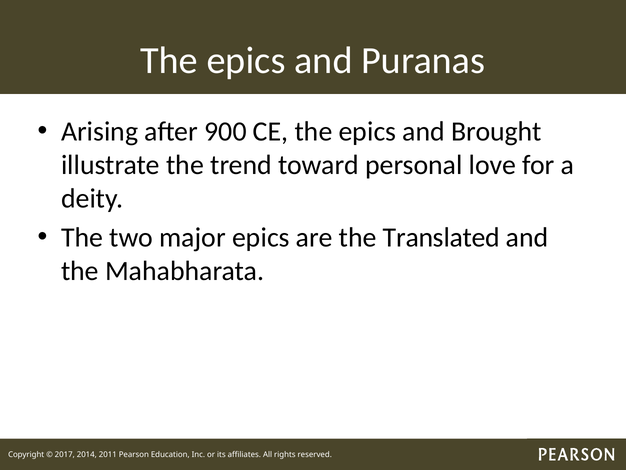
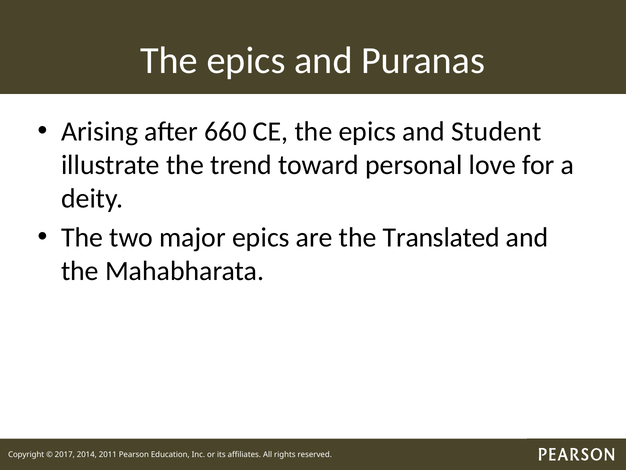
900: 900 -> 660 (225, 131)
Brought: Brought -> Student (496, 131)
